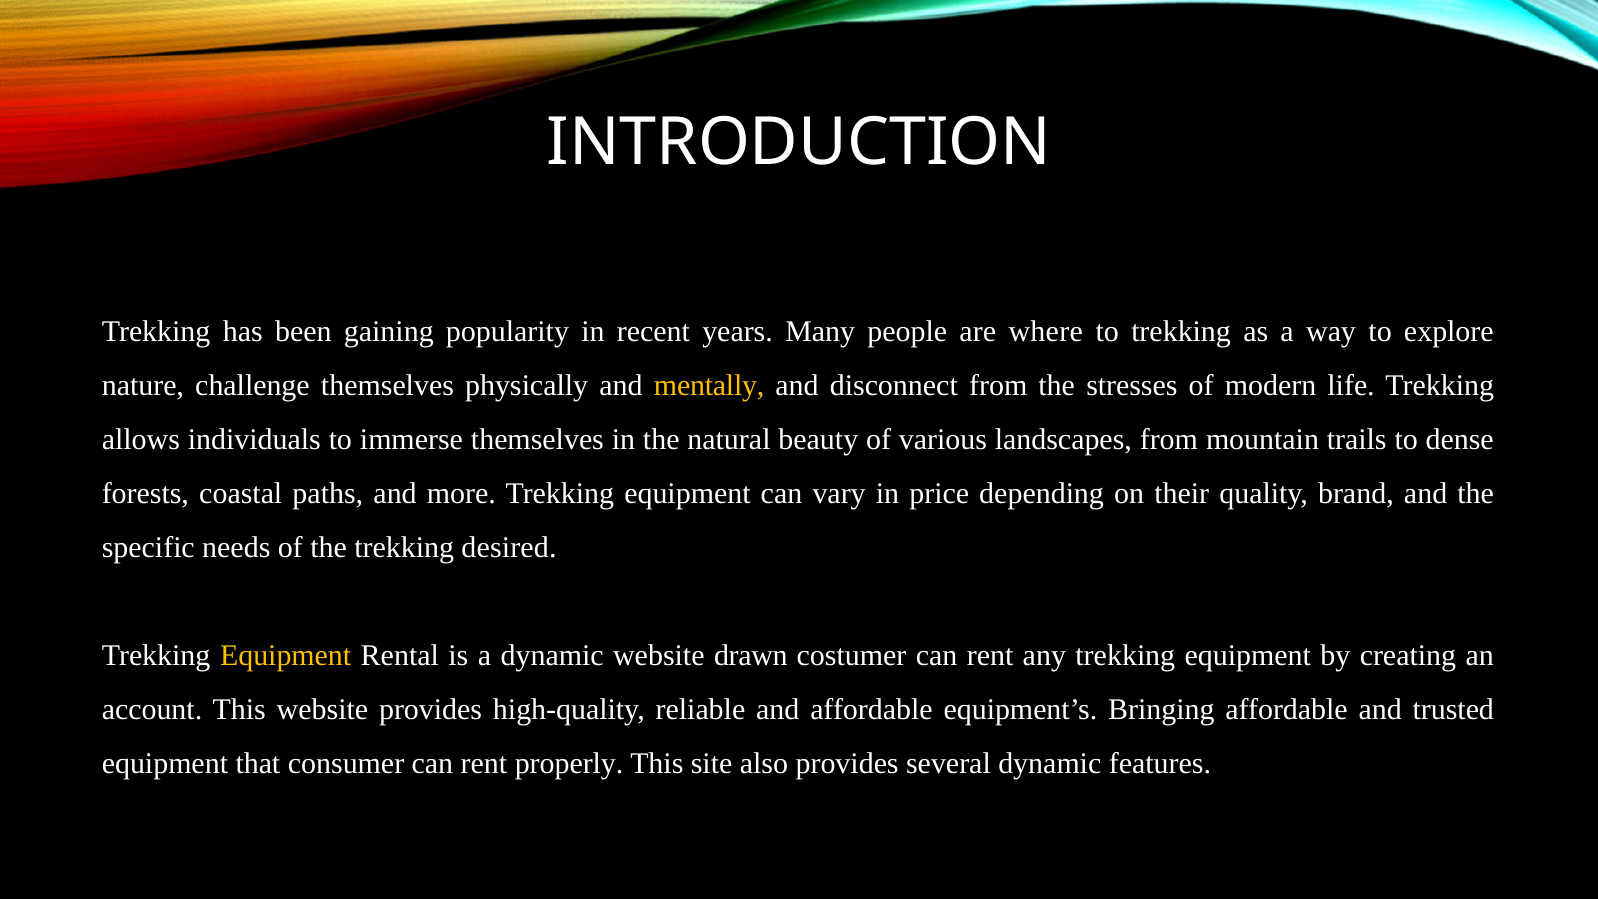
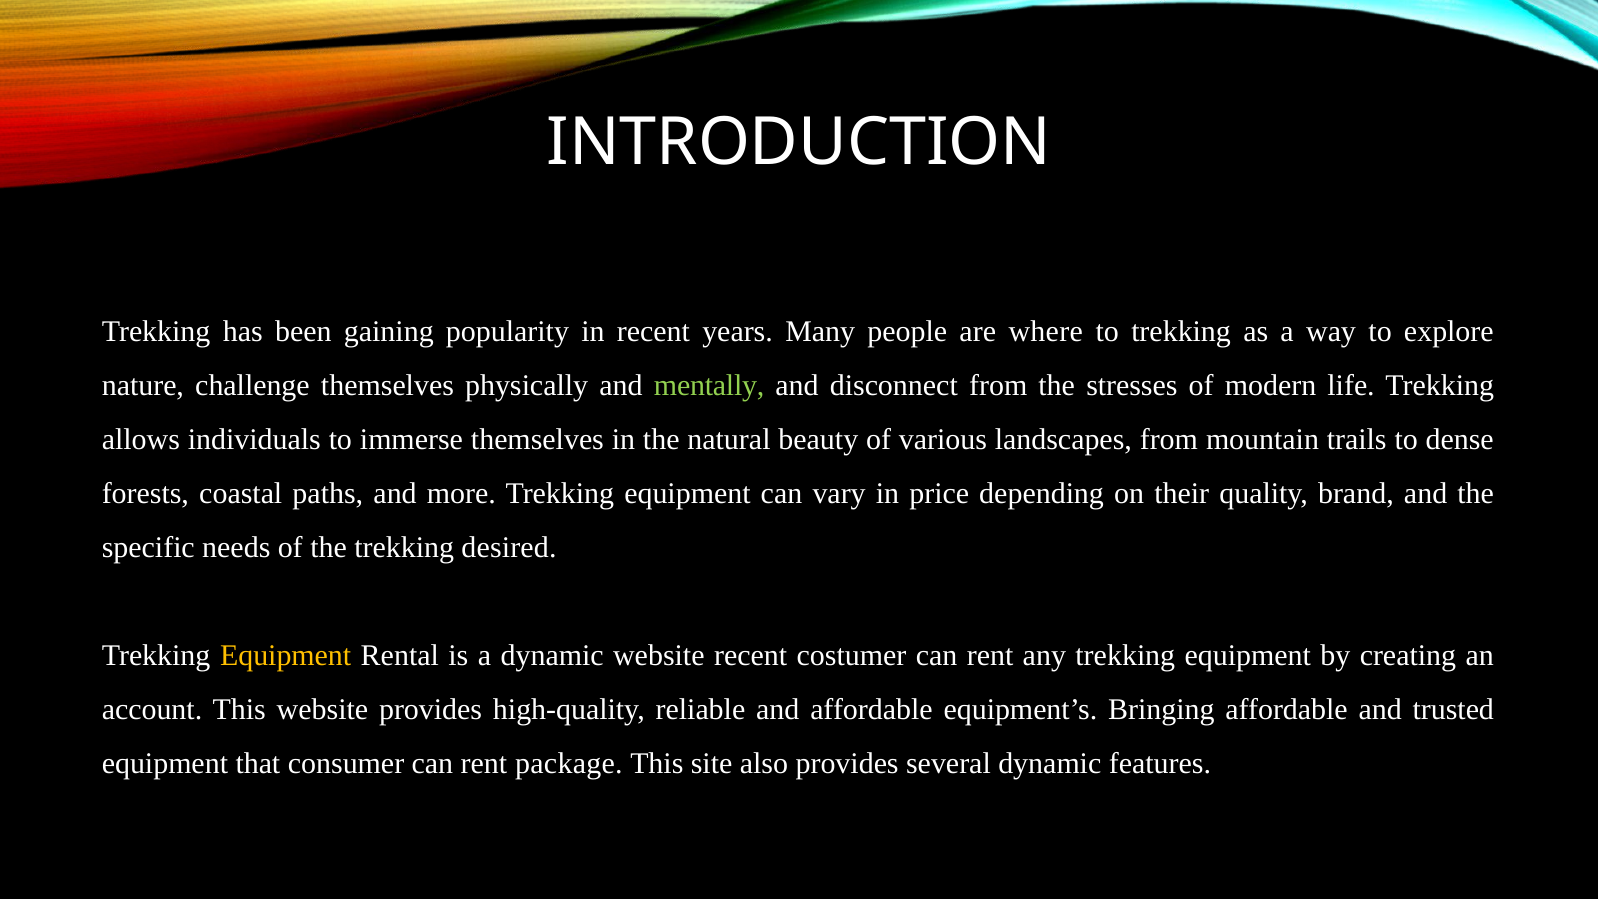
mentally colour: yellow -> light green (709, 386)
website drawn: drawn -> recent (751, 655)
properly: properly -> package (569, 763)
